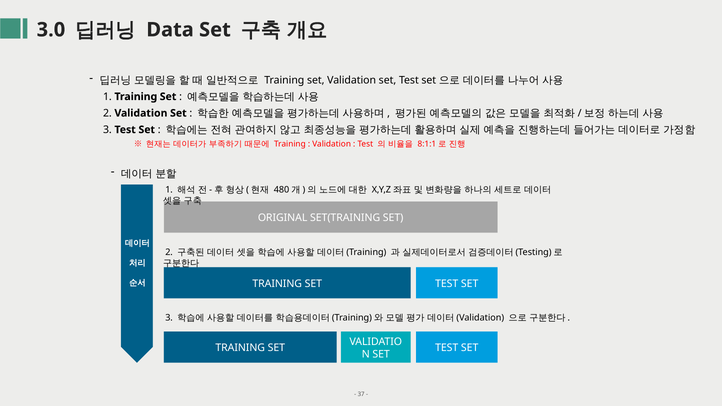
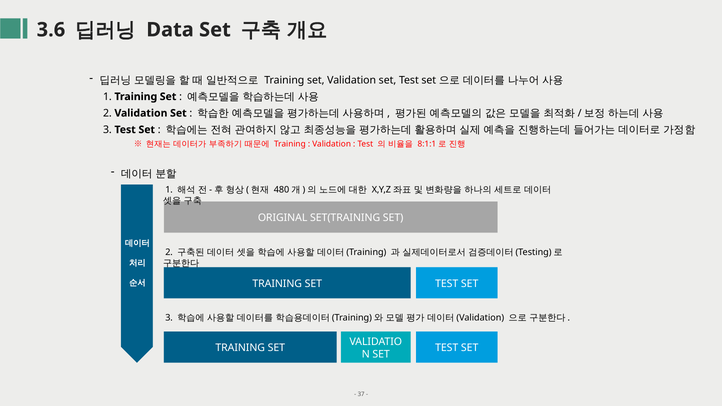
3.0: 3.0 -> 3.6 (51, 30)
